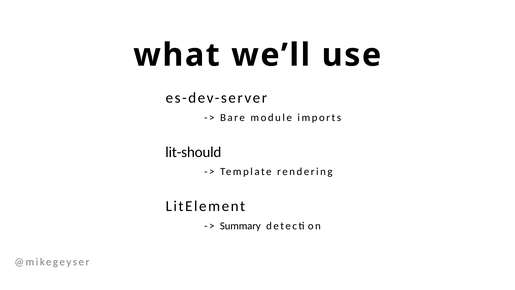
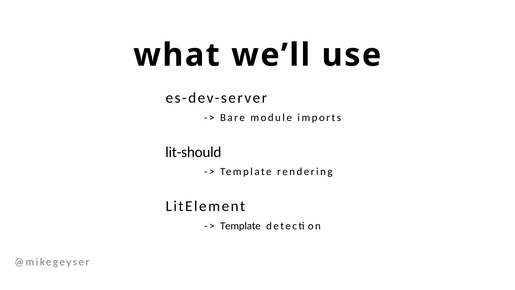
Summary: Summary -> Template (240, 226)
